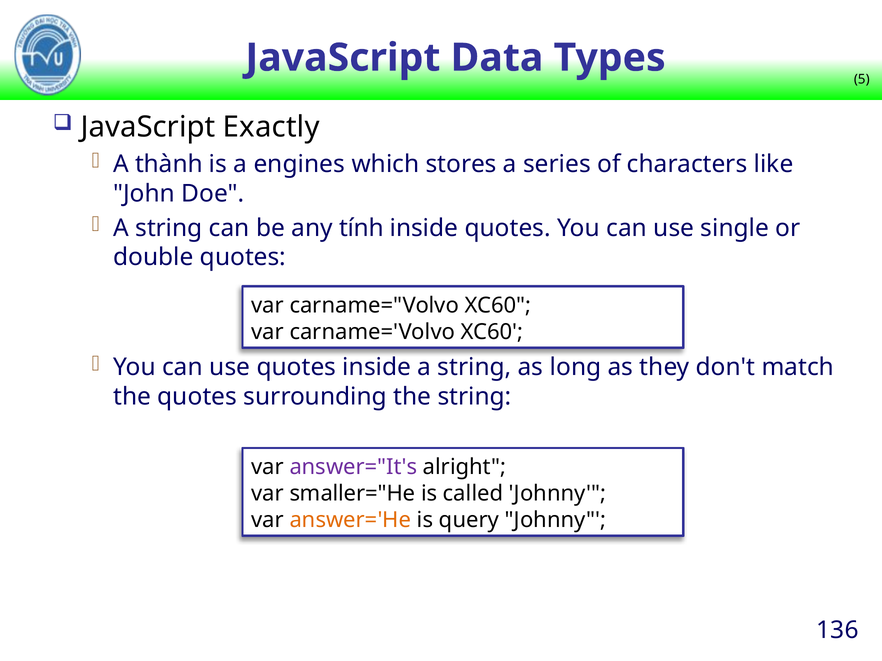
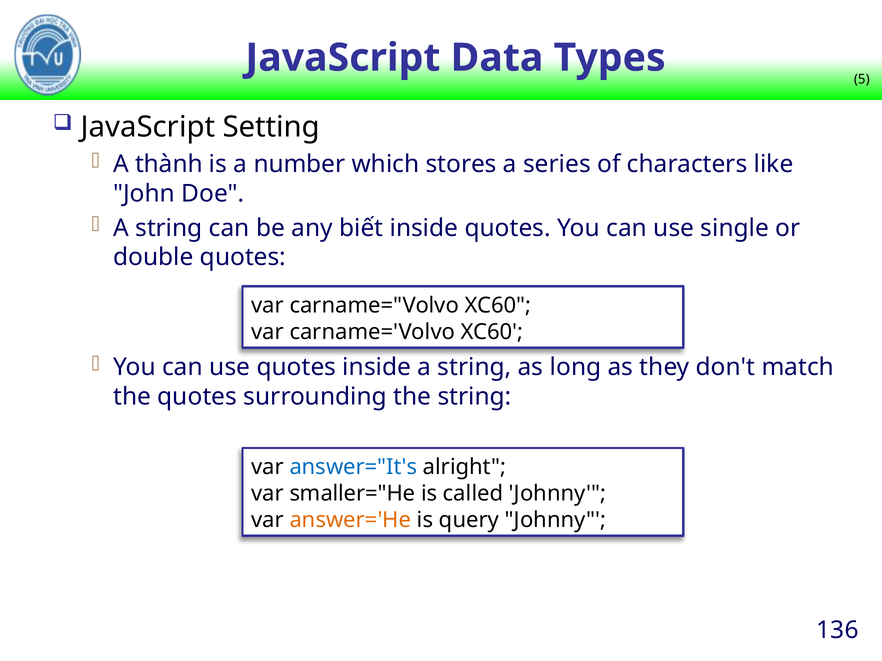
Exactly: Exactly -> Setting (271, 127)
engines: engines -> number (299, 164)
tính: tính -> biết (361, 228)
answer="It's colour: purple -> blue (353, 467)
